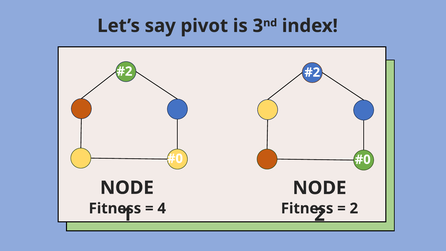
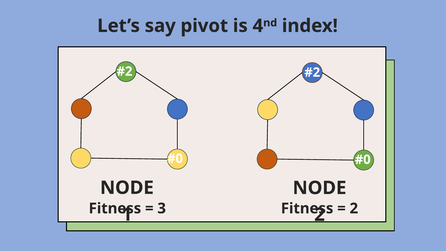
3: 3 -> 4 (258, 26)
4: 4 -> 3 (162, 208)
